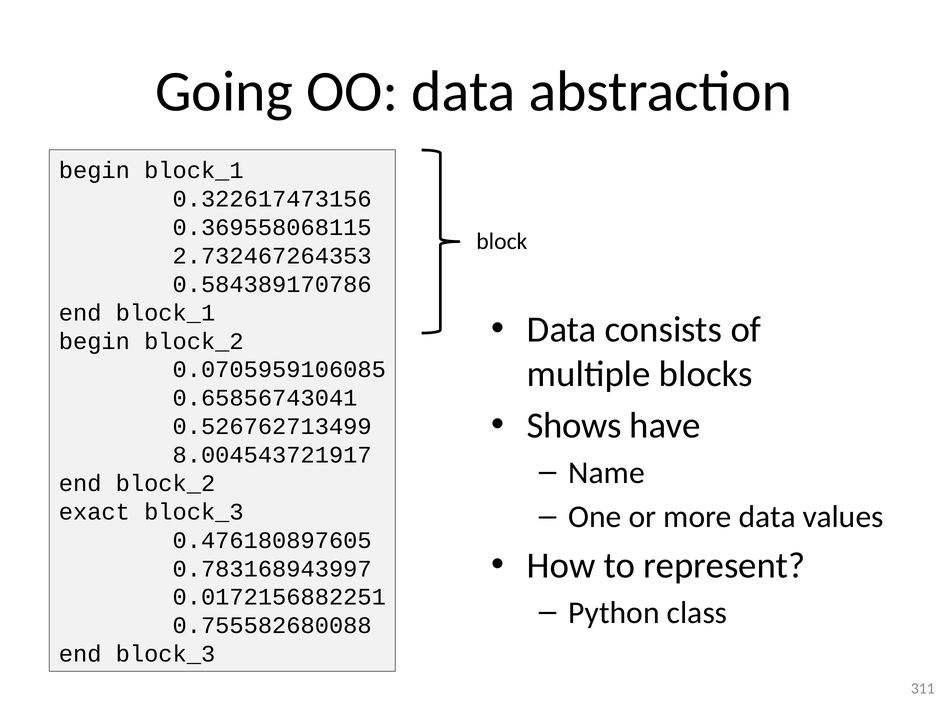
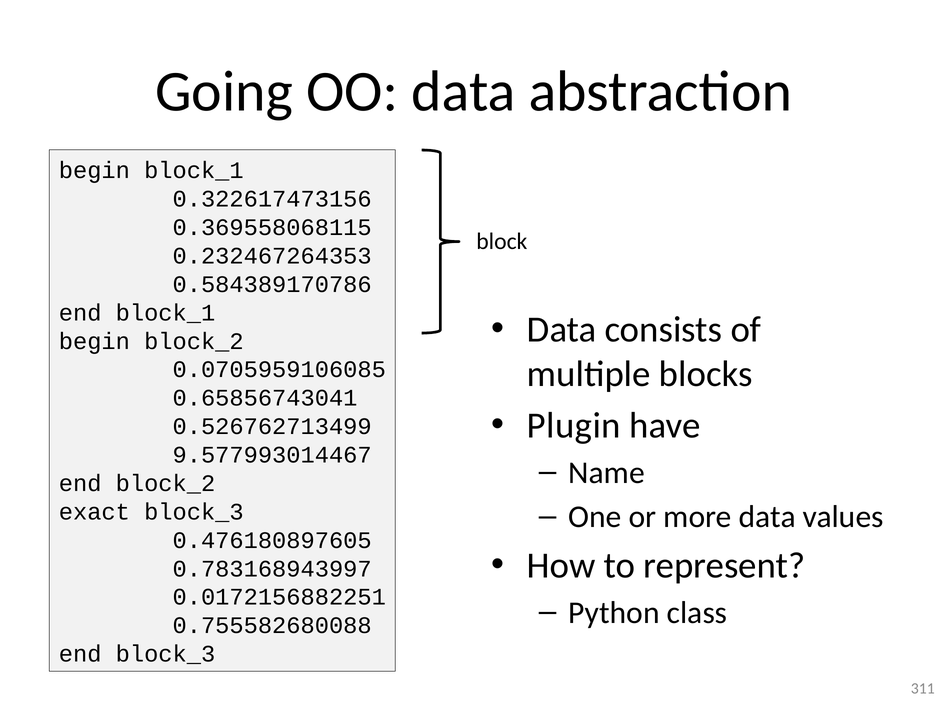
2.732467264353: 2.732467264353 -> 0.232467264353 (272, 256)
Shows: Shows -> Plugin (574, 426)
8.004543721917: 8.004543721917 -> 9.577993014467 (272, 455)
